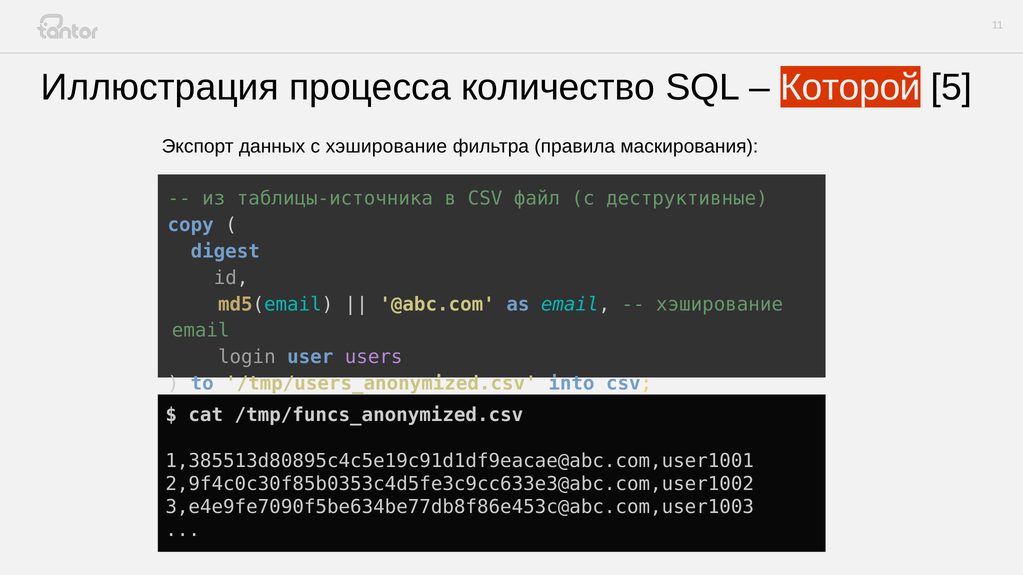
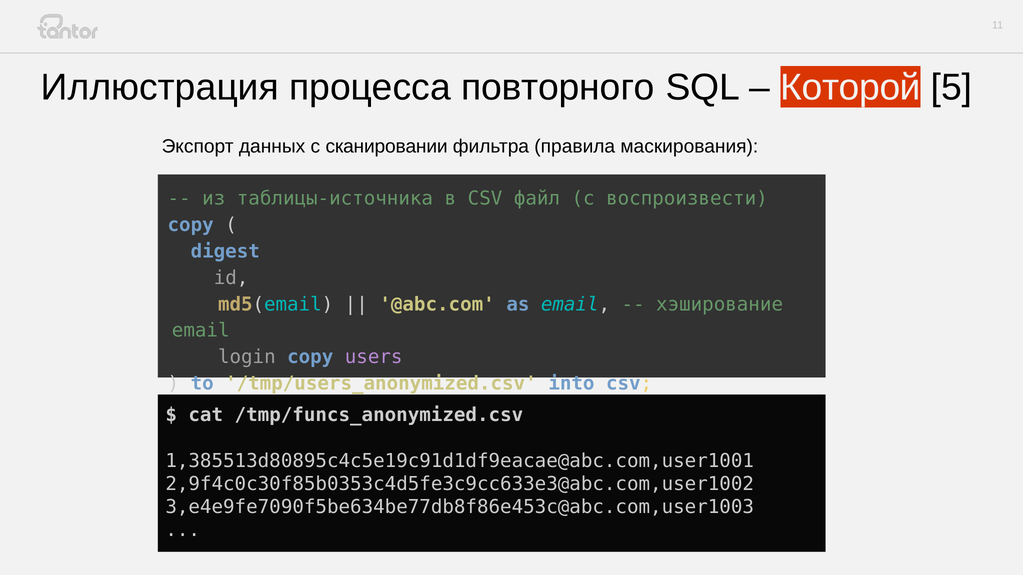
количество: количество -> повторного (558, 87)
с хэширование: хэширование -> сканировании (387, 147)
деструктивные: деструктивные -> воспроизвести (687, 199)
login user: user -> copy (310, 357)
